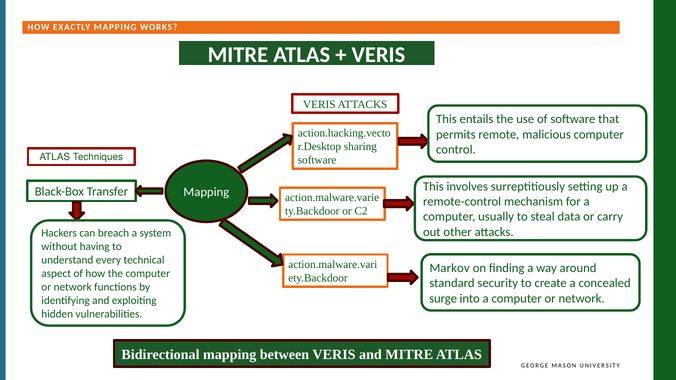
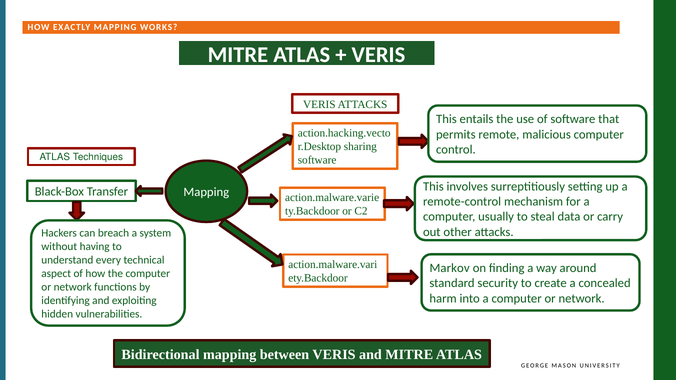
surge: surge -> harm (443, 299)
